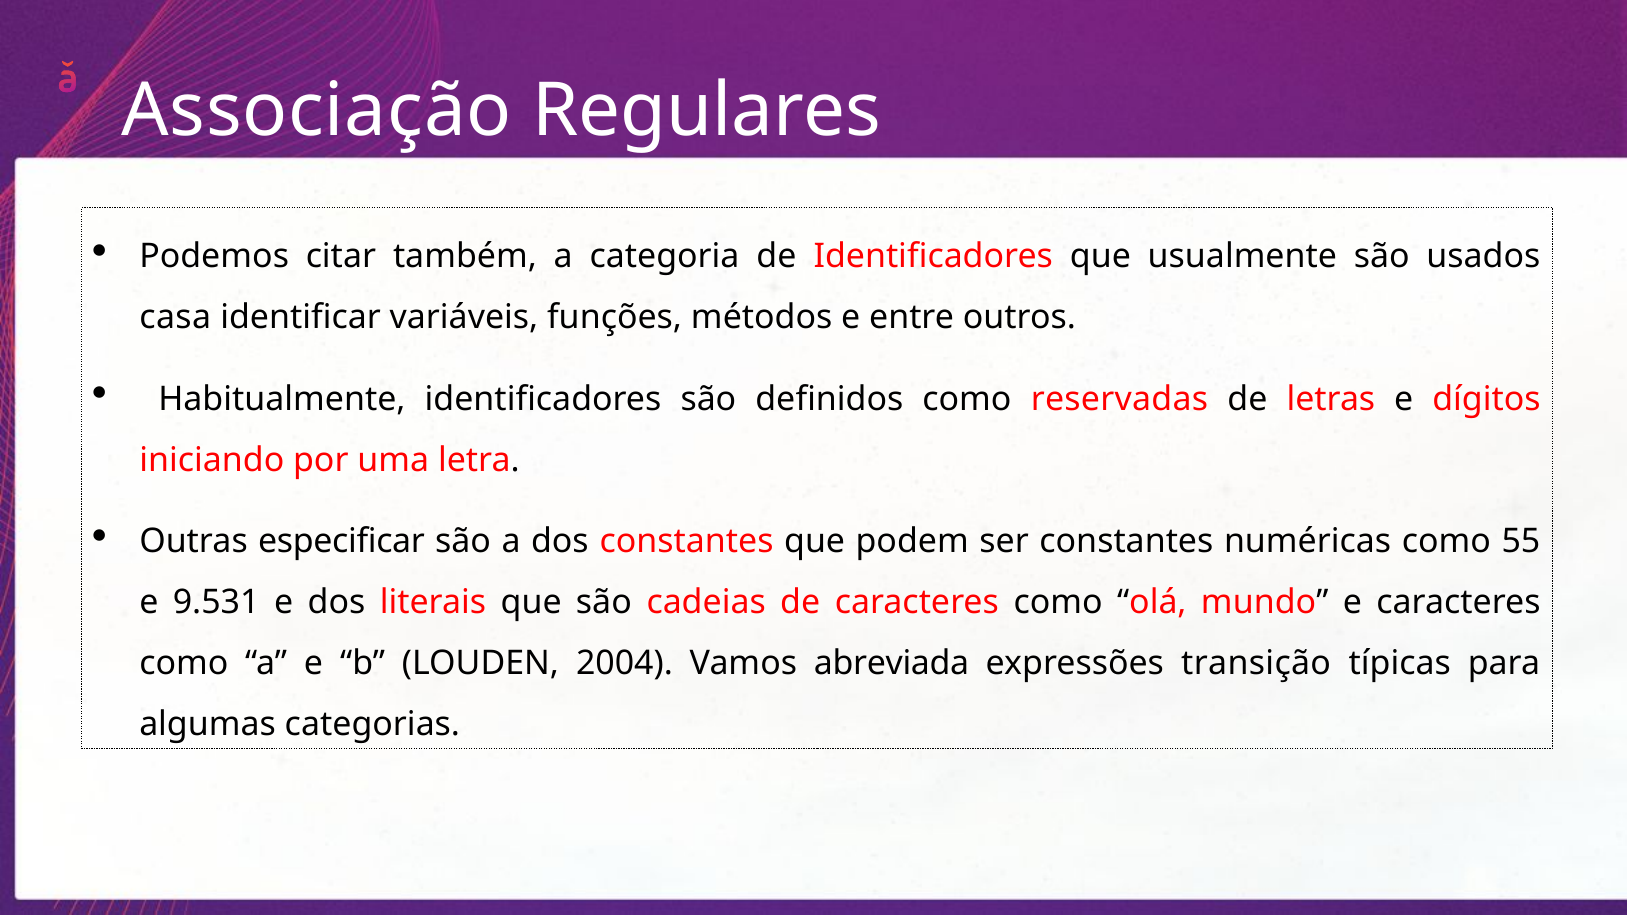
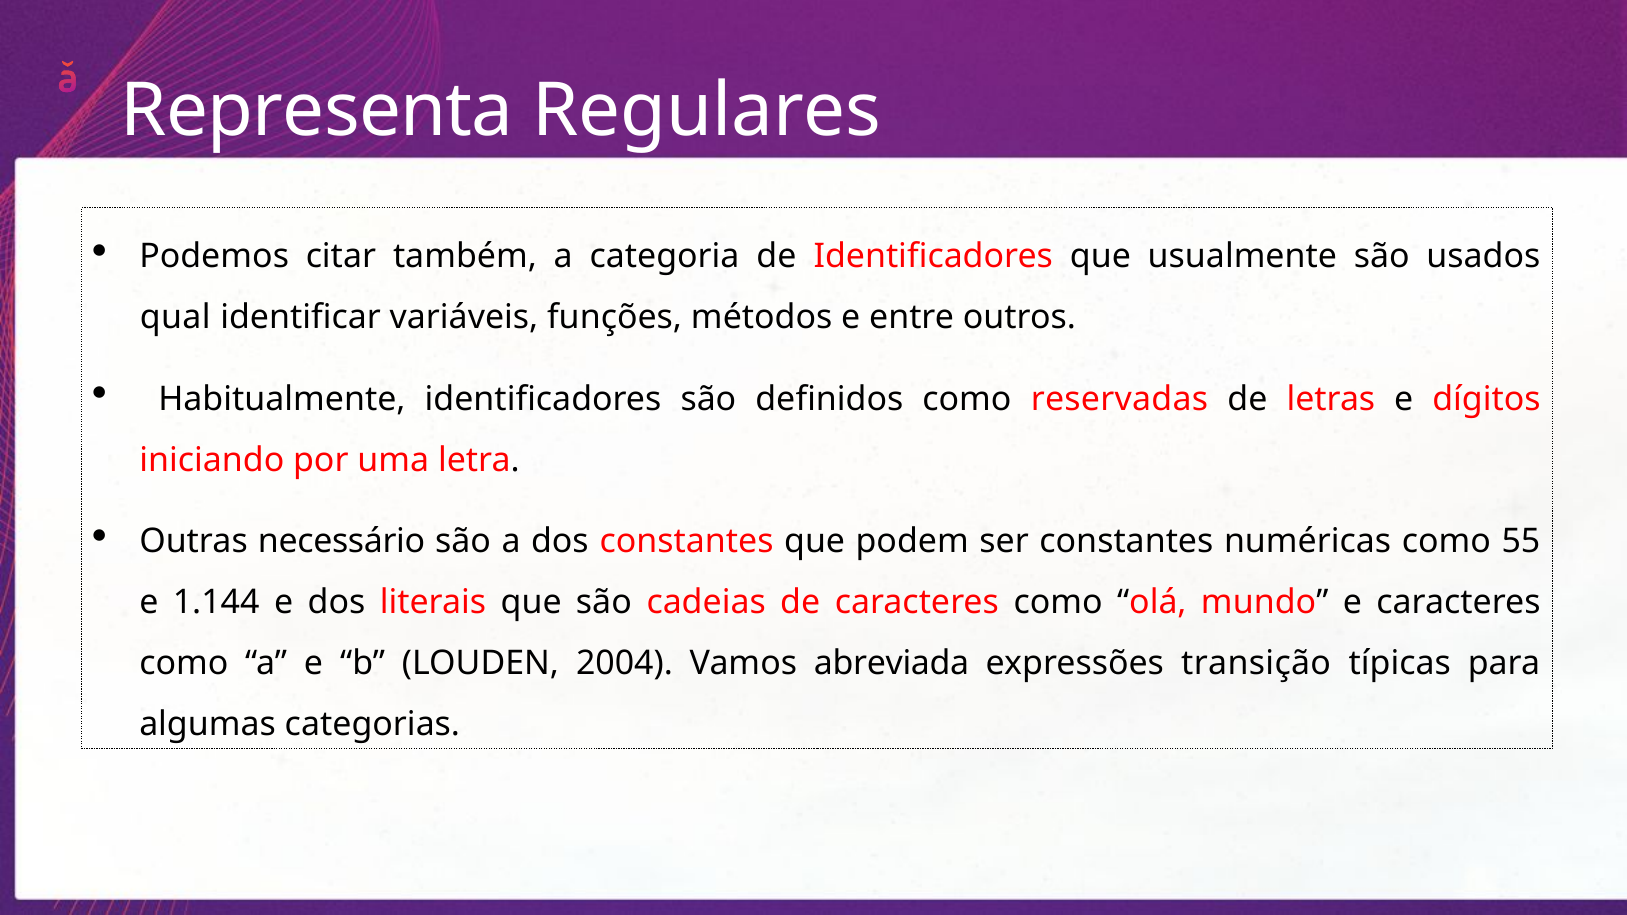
Associação: Associação -> Representa (317, 111)
casa: casa -> qual (175, 318)
especificar: especificar -> necessário (342, 542)
9.531: 9.531 -> 1.144 (216, 603)
